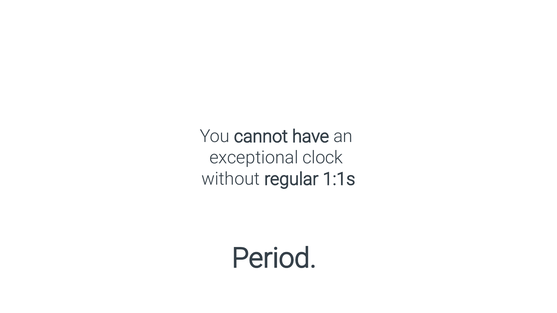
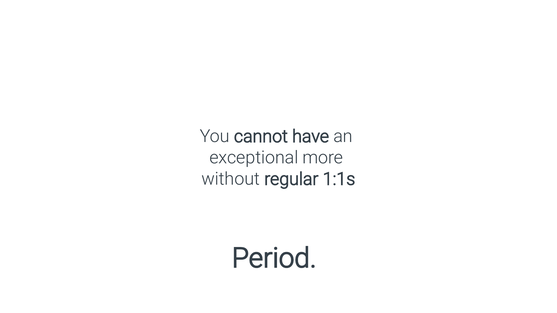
clock: clock -> more (323, 158)
